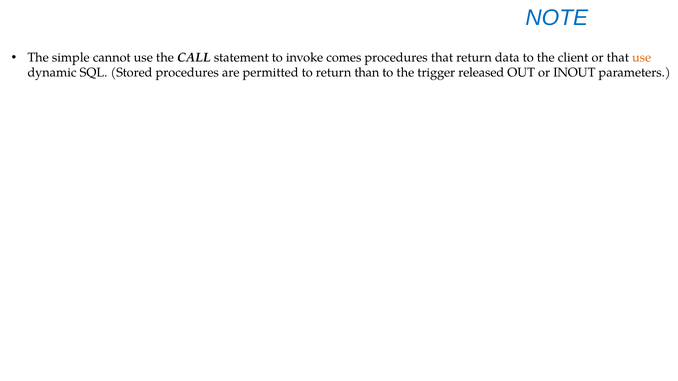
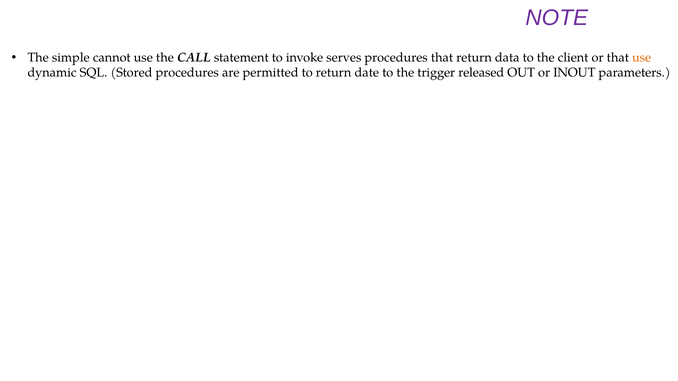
NOTE colour: blue -> purple (557, 18)
comes: comes -> serves (344, 58)
than: than -> date (367, 73)
